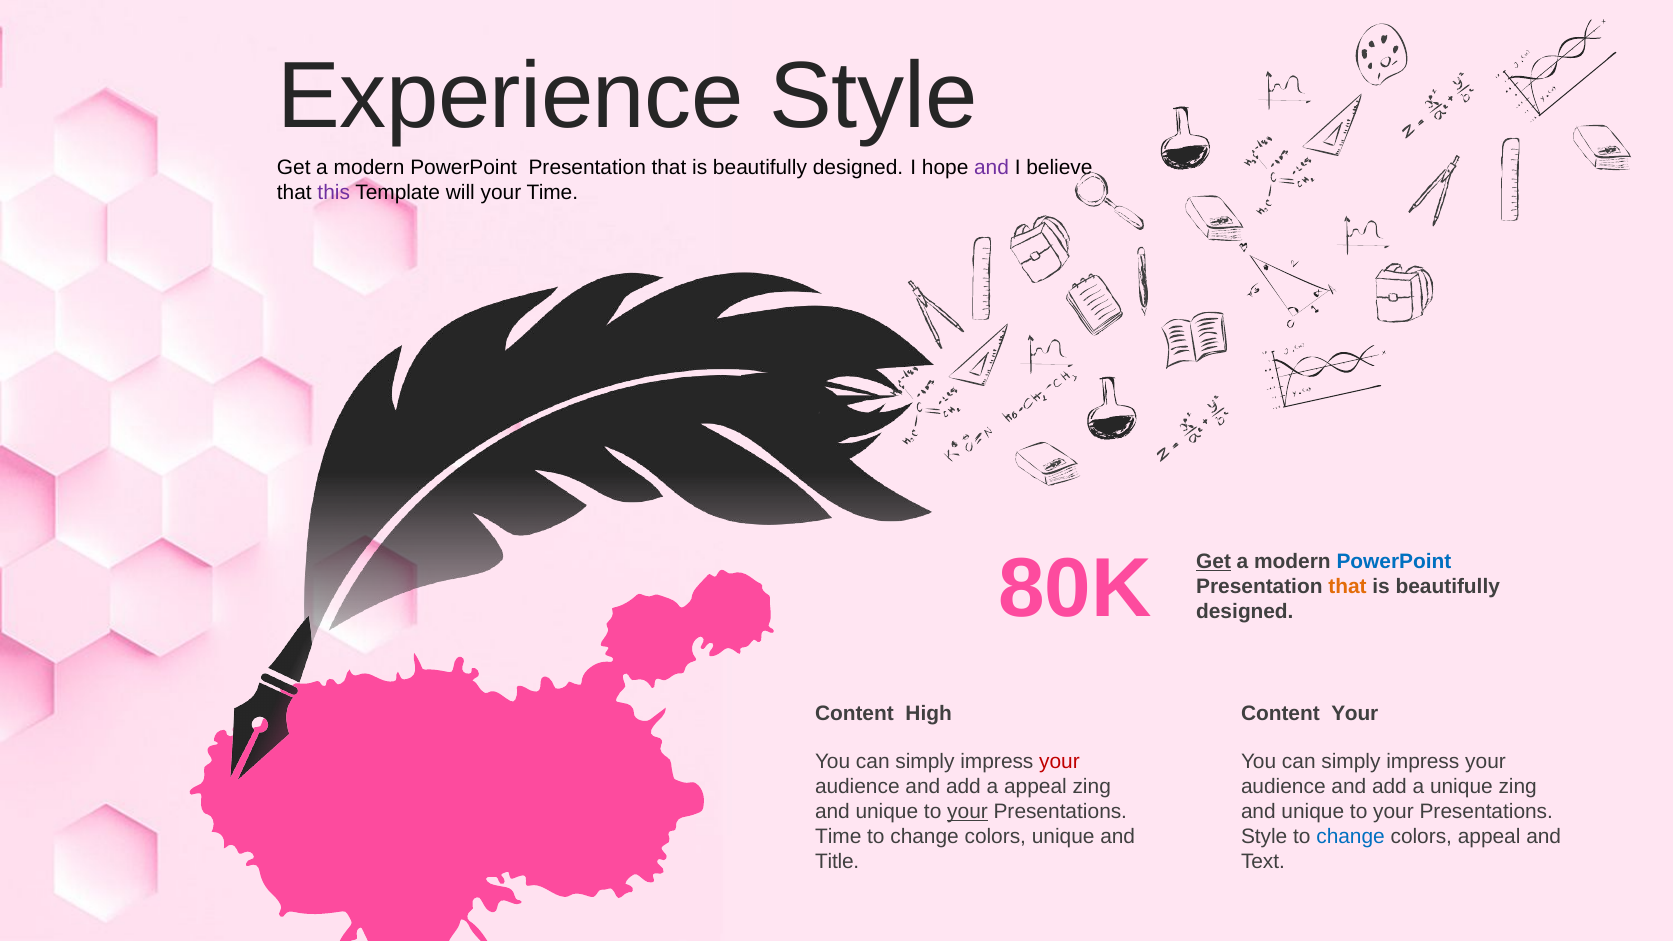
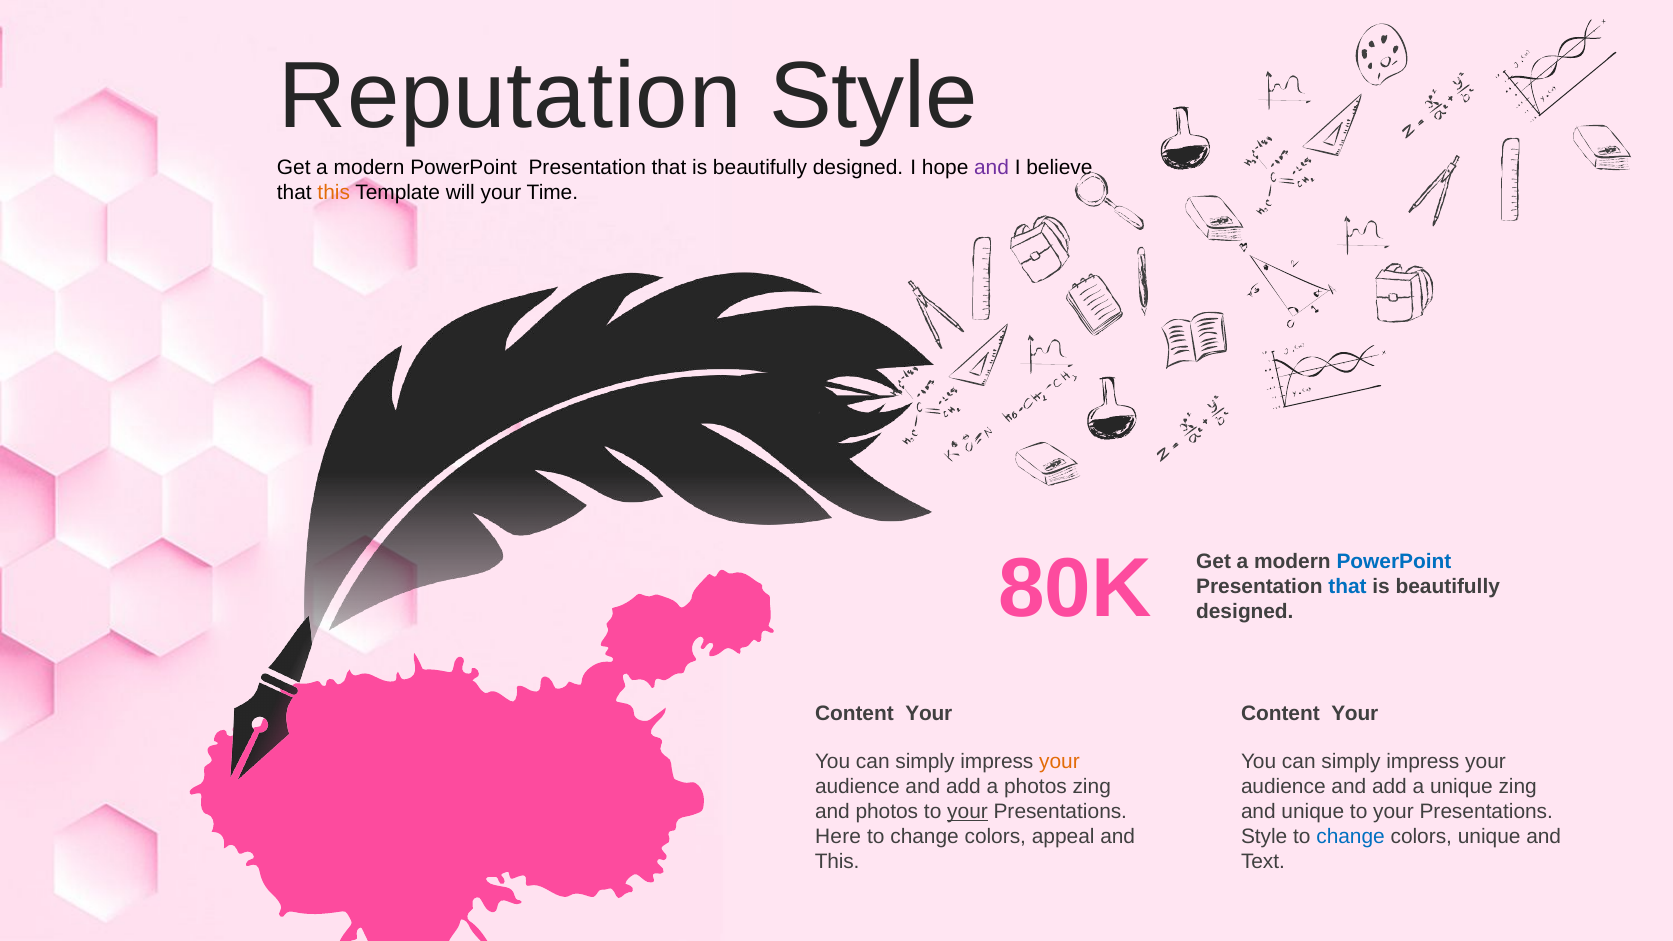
Experience: Experience -> Reputation (510, 97)
this colour: purple -> orange (334, 193)
Get underline: present -> none (1214, 562)
that colour: orange -> blue (1348, 587)
High: High -> Your (929, 713)
your colour: red -> orange (1059, 761)
a appeal: appeal -> photos (1035, 786)
unique: unique -> photos (887, 811)
Time: Time -> Here (838, 836)
colors unique: unique -> appeal (1063, 836)
colors appeal: appeal -> unique (1489, 836)
Title: Title -> This (837, 862)
